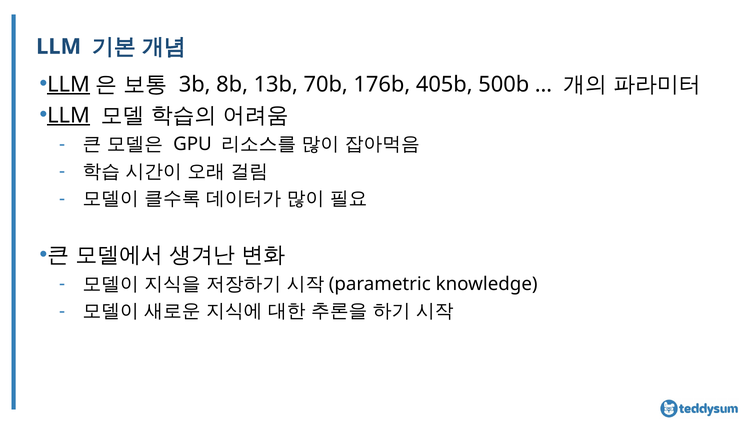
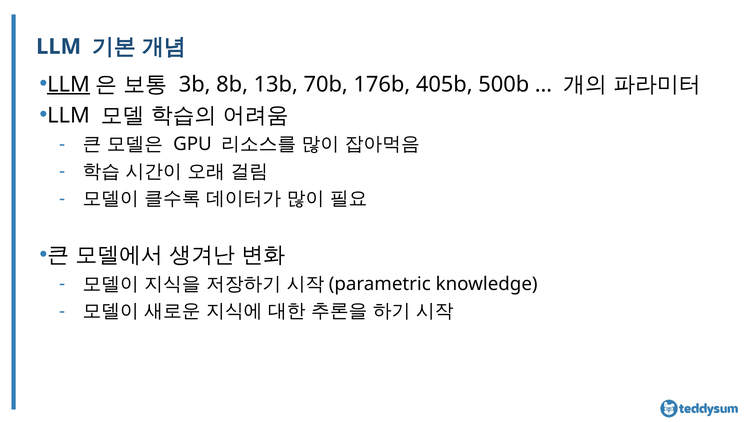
LLM underline: present -> none (68, 115)
